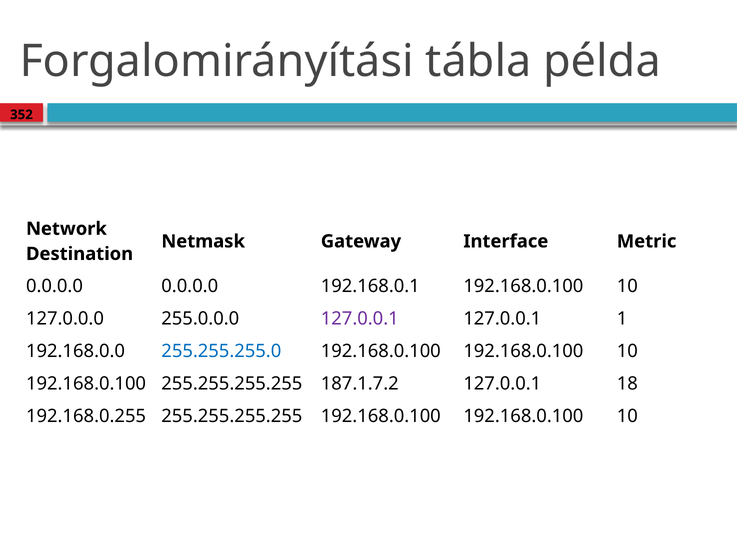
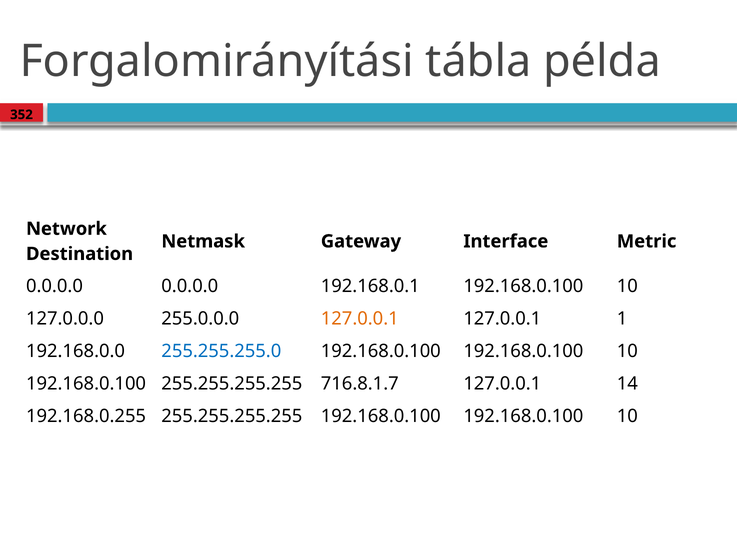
127.0.0.1 colour: purple -> orange (360, 319)
187.1.7.2: 187.1.7.2 -> 716.8.1.7 (360, 384)
18: 18 -> 14 (627, 384)
